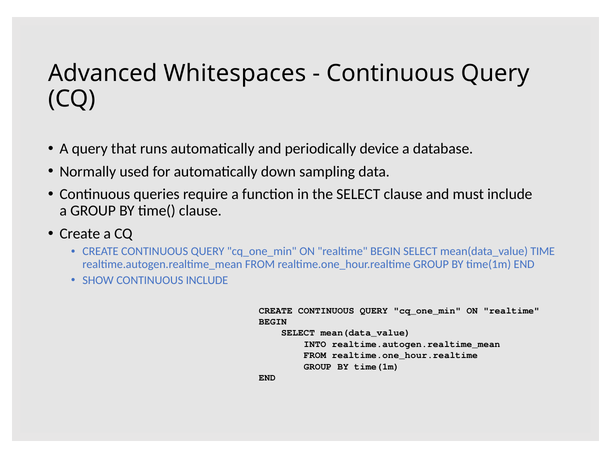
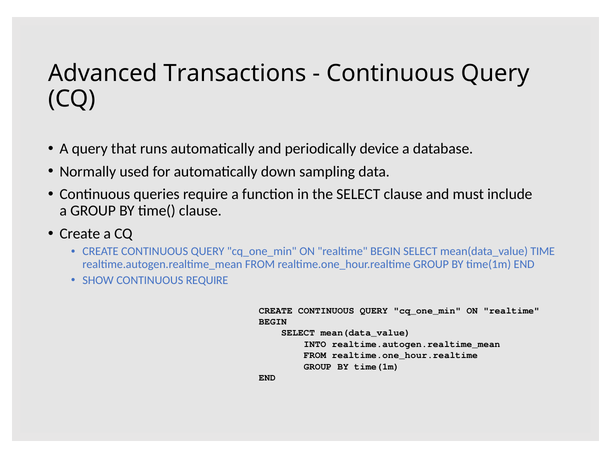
Whitespaces: Whitespaces -> Transactions (235, 74)
CONTINUOUS INCLUDE: INCLUDE -> REQUIRE (207, 281)
